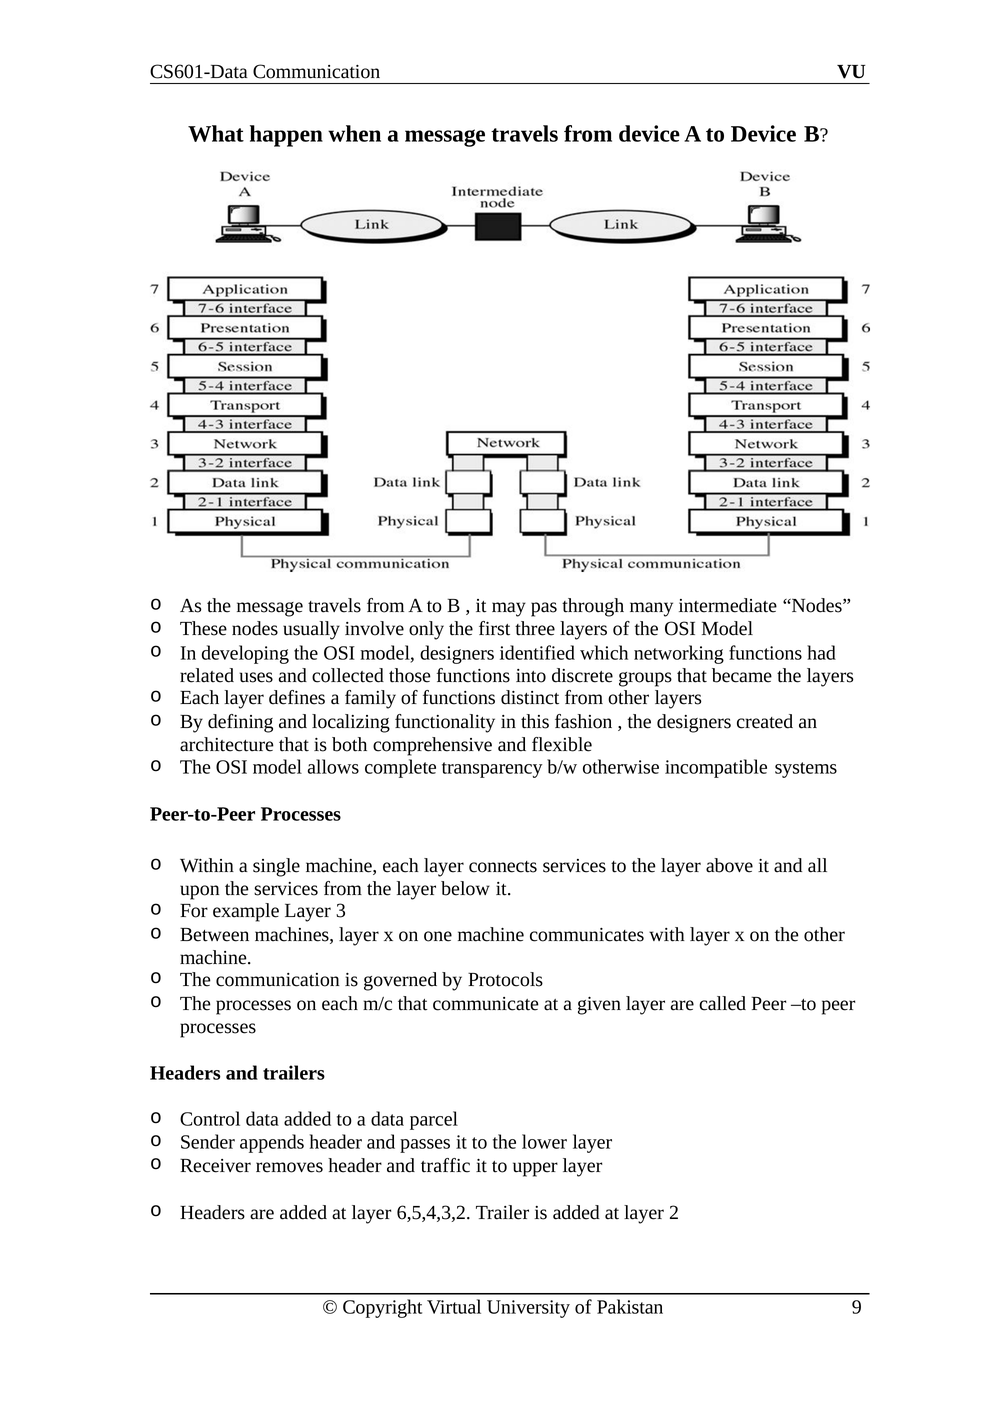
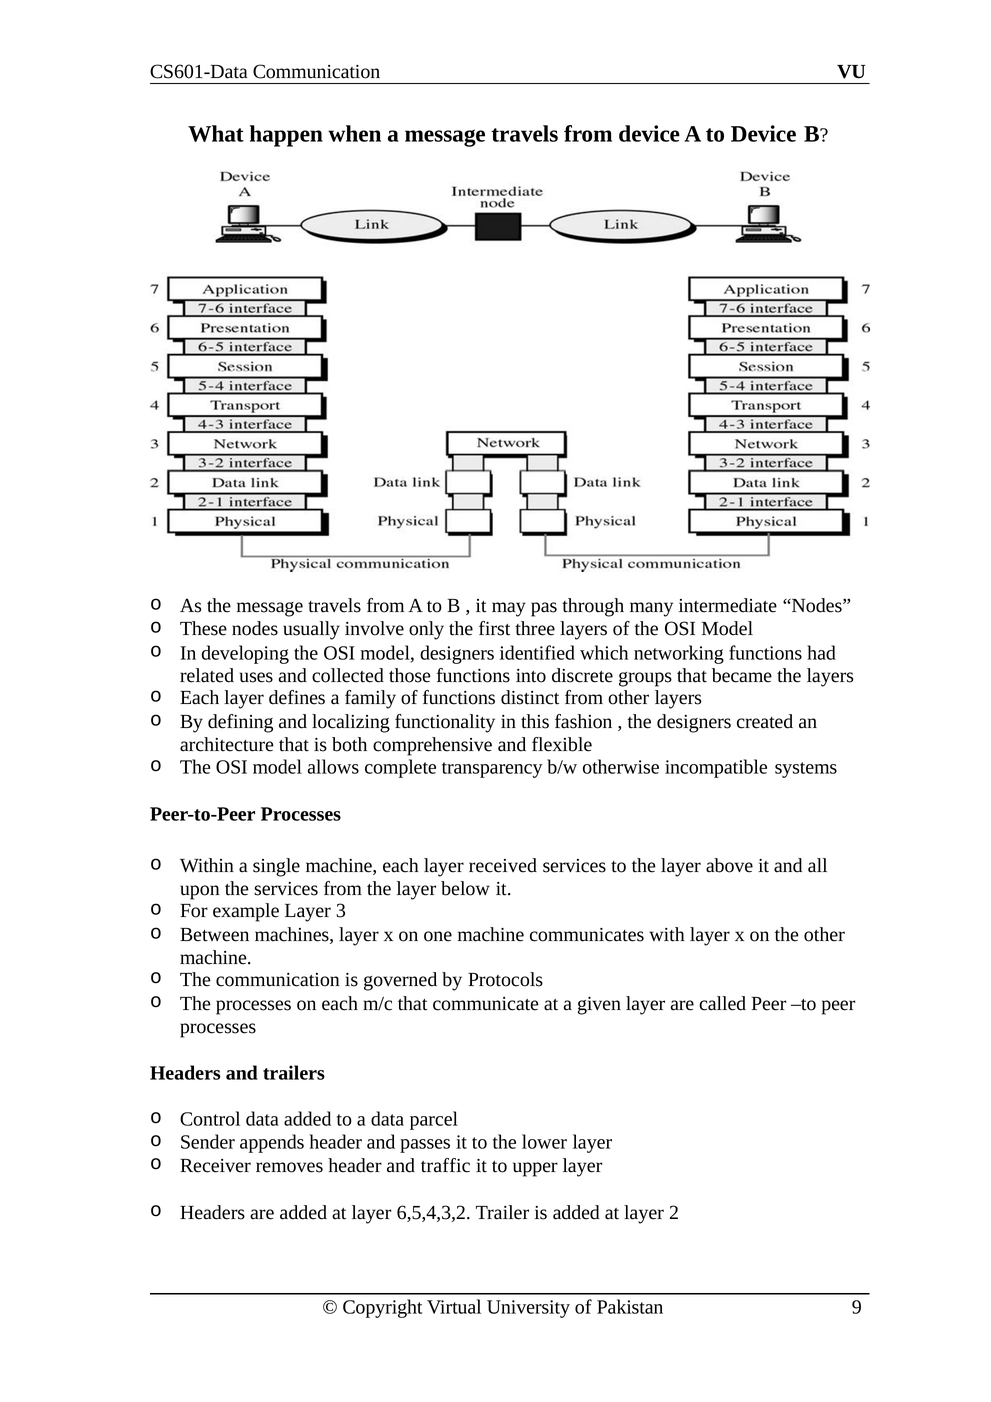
connects: connects -> received (503, 866)
